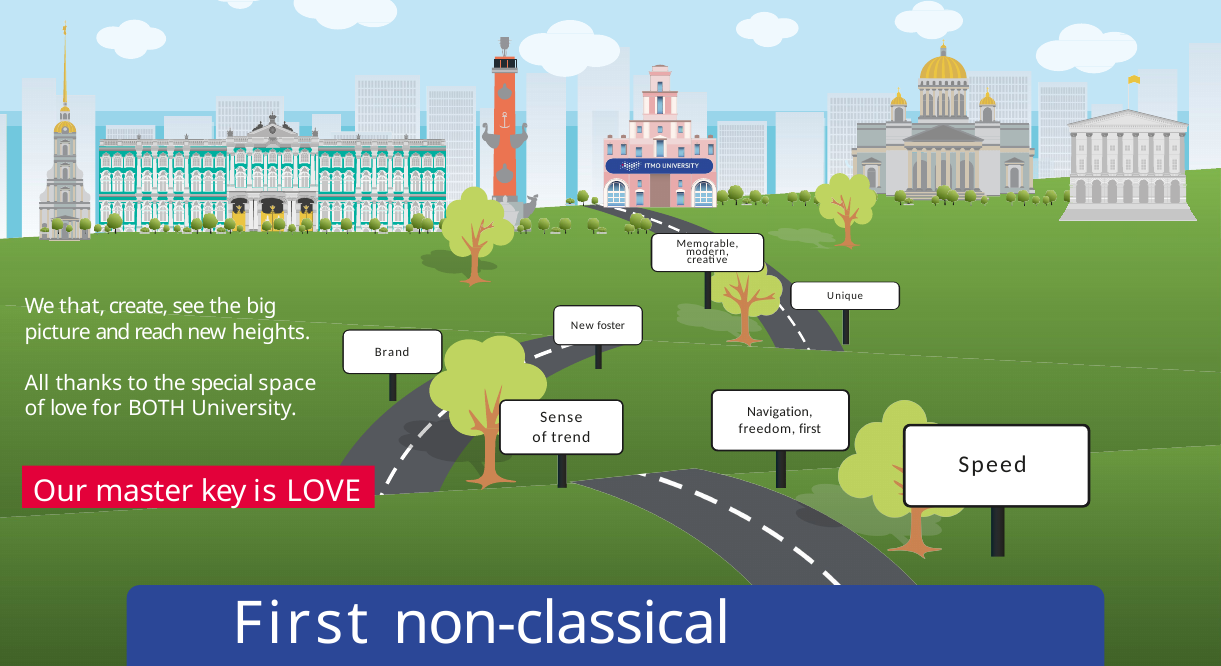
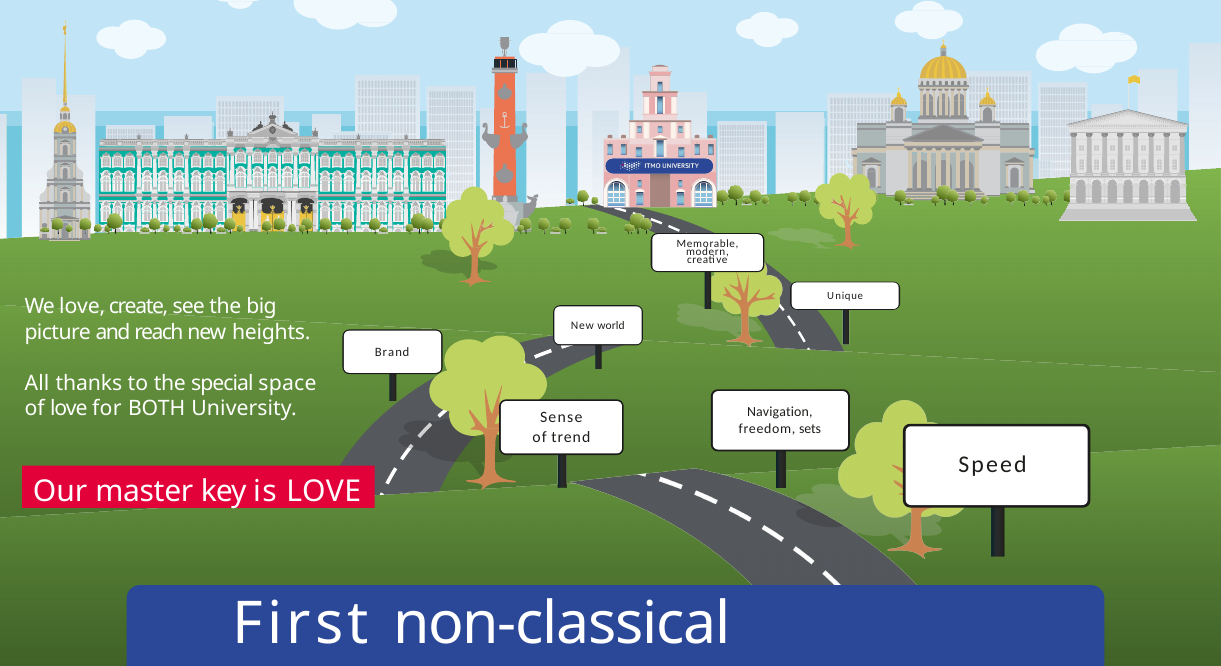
We that: that -> love (82, 307)
foster: foster -> world (611, 325)
freedom first: first -> sets (810, 429)
